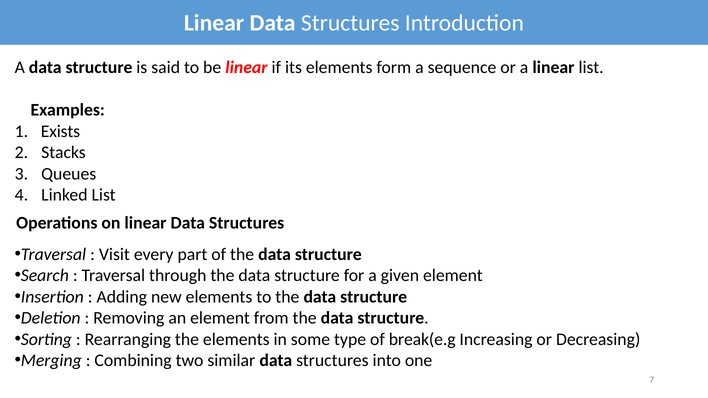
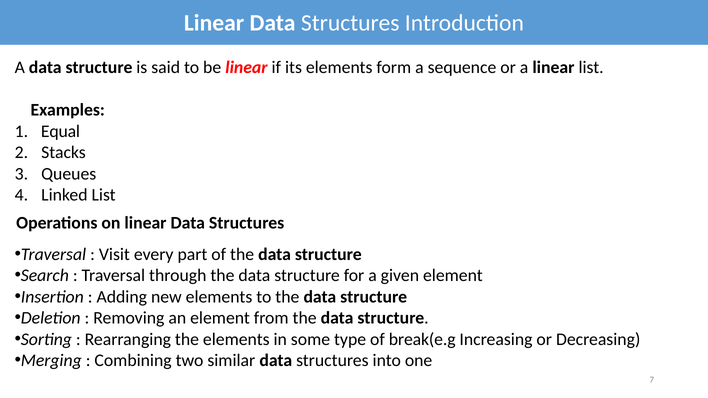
Exists: Exists -> Equal (60, 131)
